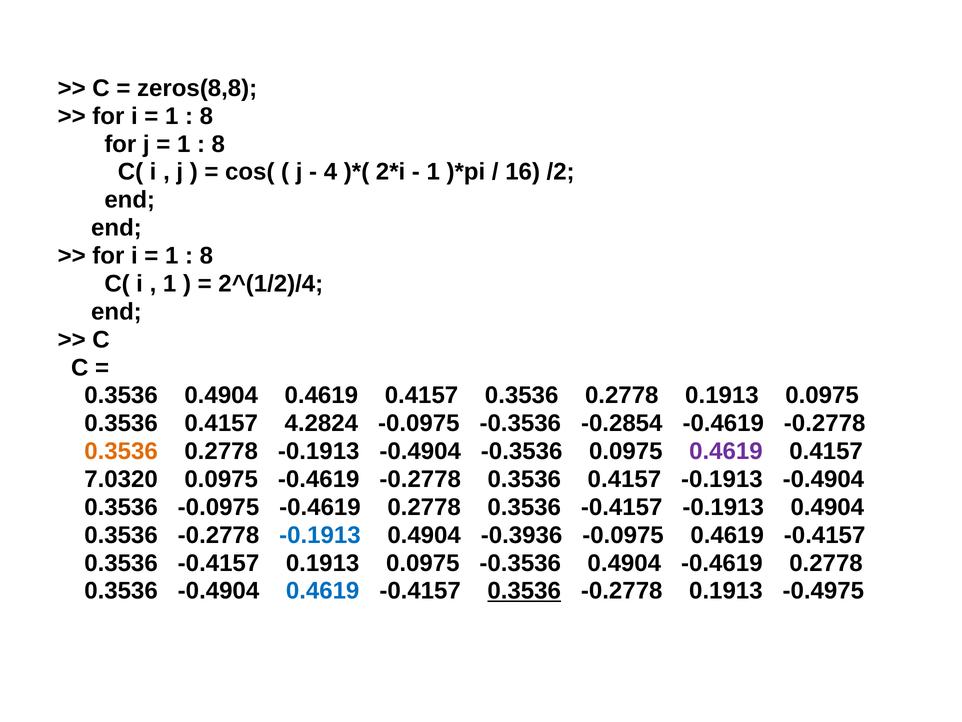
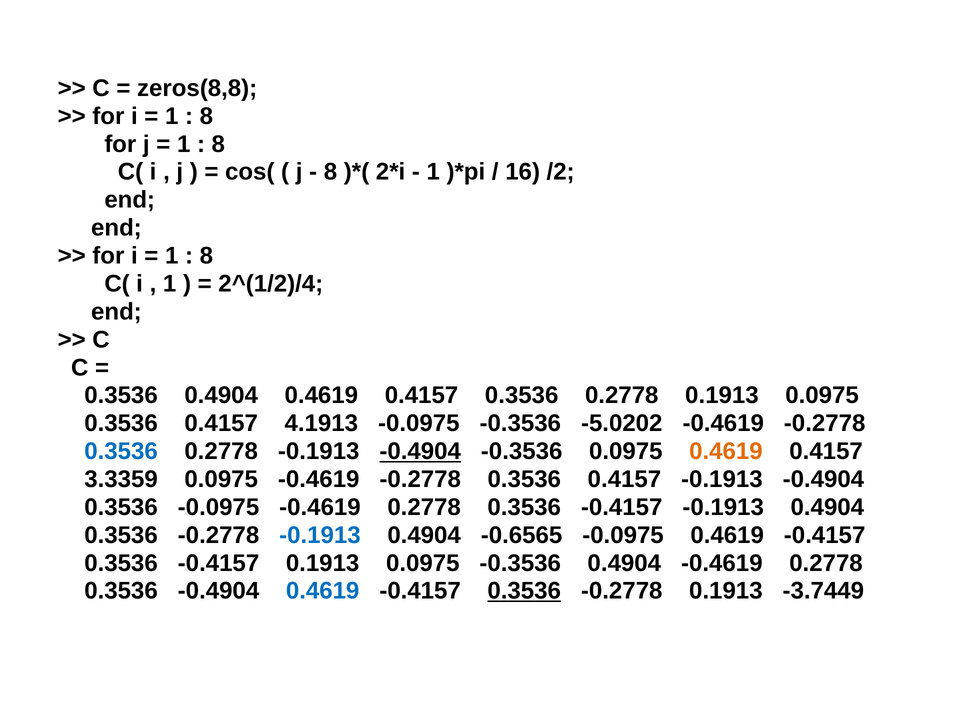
4: 4 -> 8 (330, 172)
4.2824: 4.2824 -> 4.1913 (321, 423)
-0.2854: -0.2854 -> -5.0202 (622, 423)
0.3536 colour: orange -> blue (121, 451)
-0.4904 underline: none -> present (420, 451)
0.4619 colour: purple -> orange (726, 451)
7.0320: 7.0320 -> 3.3359 (121, 479)
-0.3936: -0.3936 -> -0.6565 (522, 535)
-0.4975: -0.4975 -> -3.7449 (823, 591)
